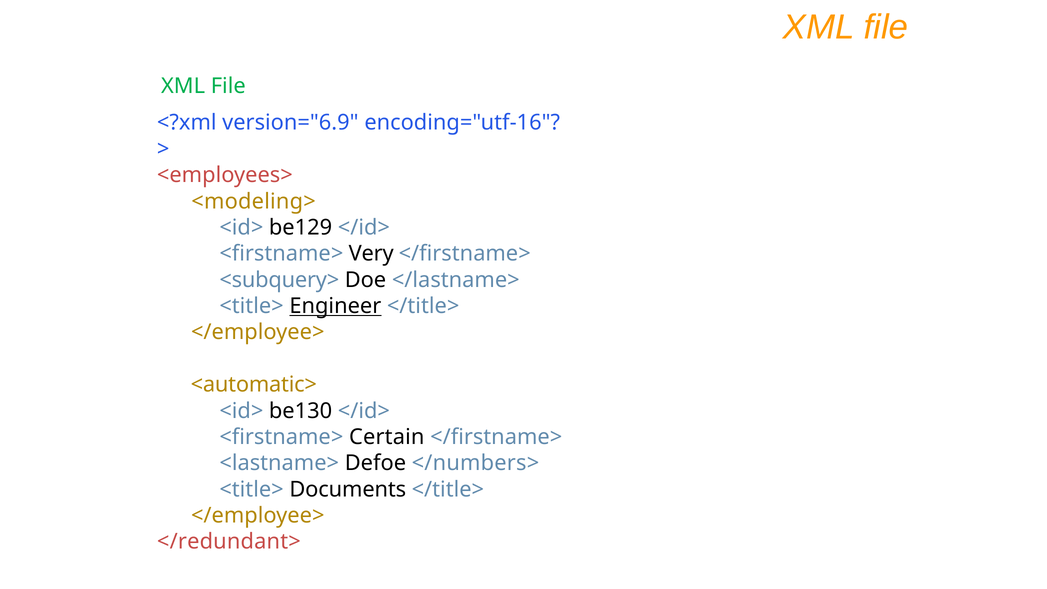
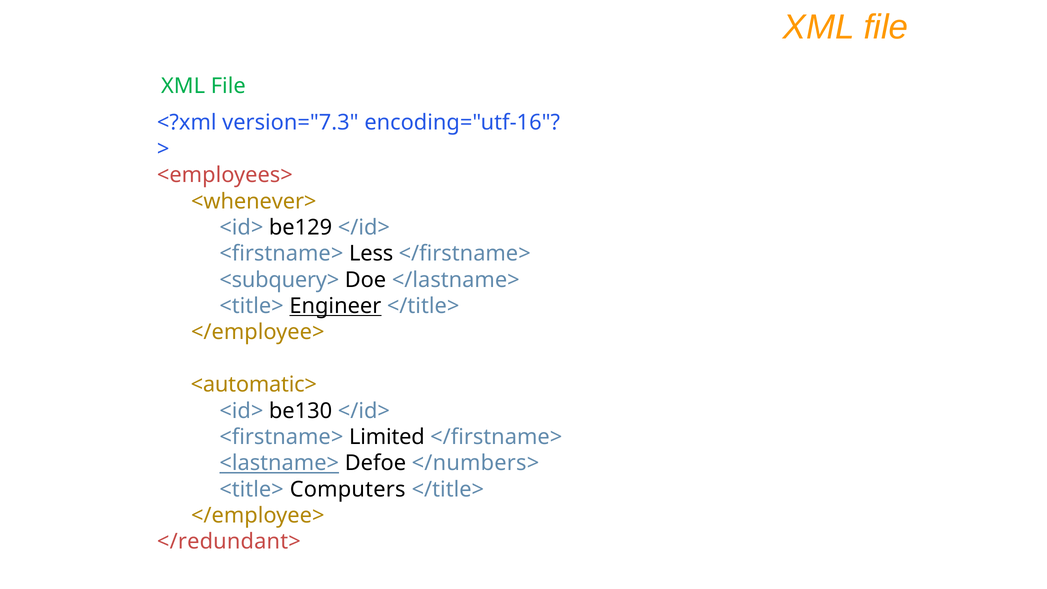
version="6.9: version="6.9 -> version="7.3 (290, 123)
<modeling>: <modeling> -> <whenever> (254, 201)
Very: Very -> Less (371, 254)
Certain: Certain -> Limited (387, 437)
<lastname> underline: none -> present (279, 463)
Documents: Documents -> Computers (348, 489)
